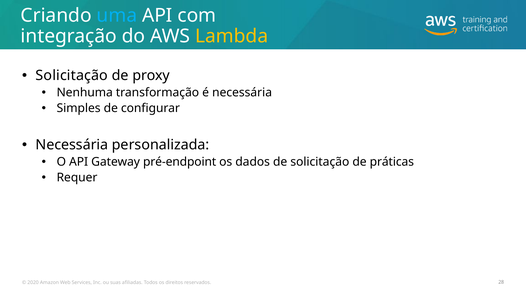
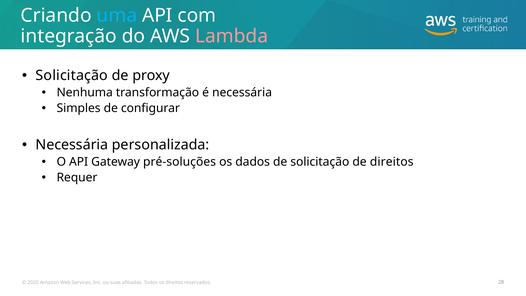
Lambda colour: yellow -> pink (232, 36)
pré-endpoint: pré-endpoint -> pré-soluções (180, 162)
de práticas: práticas -> direitos (392, 162)
